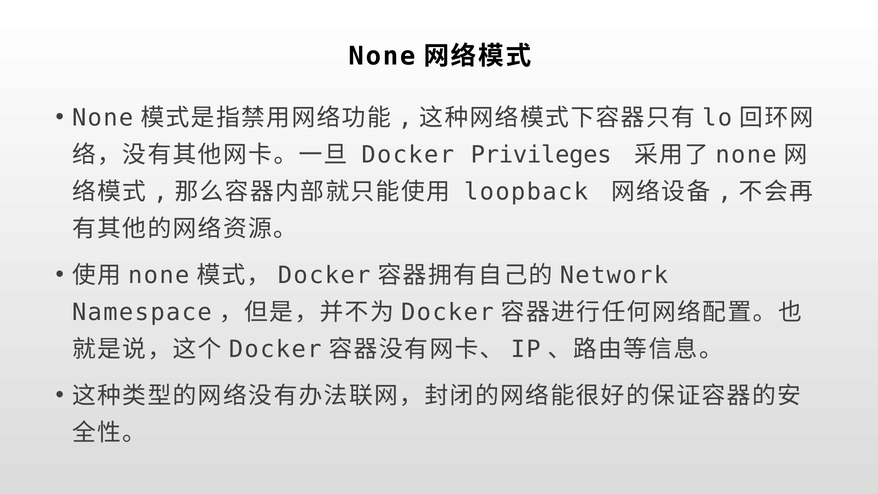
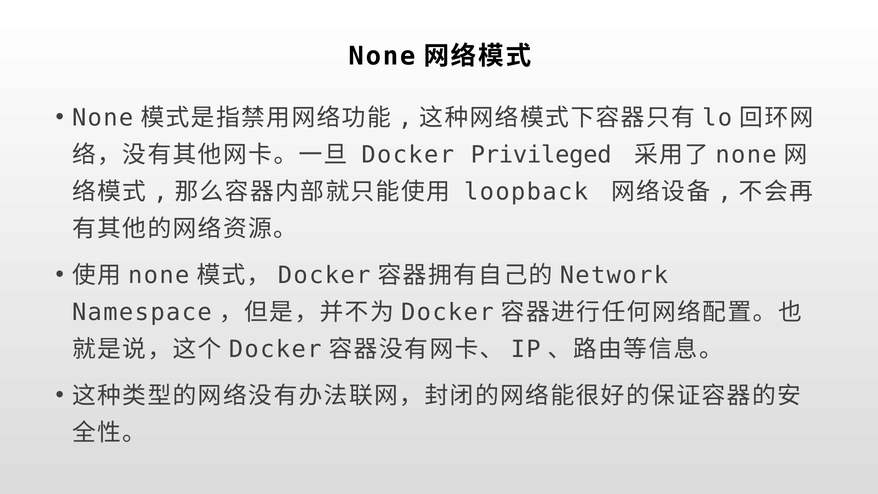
Privileges: Privileges -> Privileged (541, 155)
